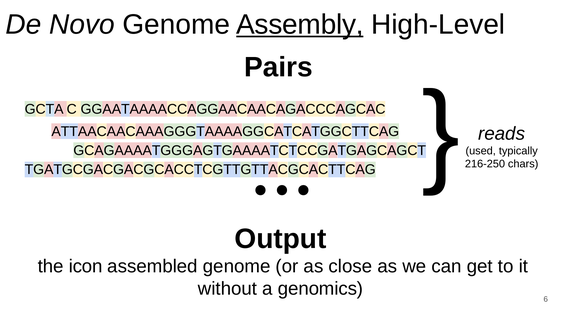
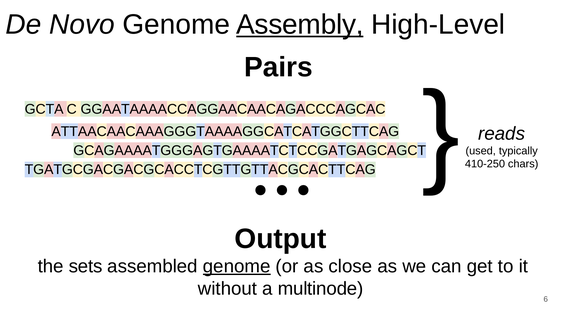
216-250: 216-250 -> 410-250 (485, 164)
icon: icon -> sets (86, 266)
genome underline: none -> present (237, 266)
genomics: genomics -> multinode (321, 288)
